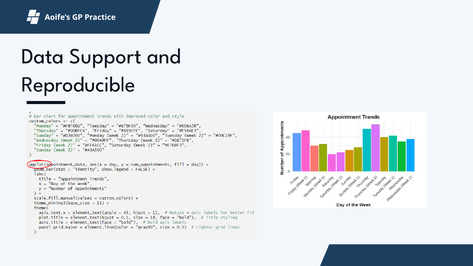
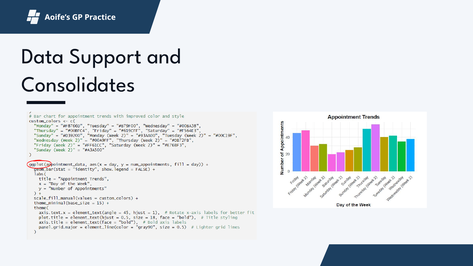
Reproducible: Reproducible -> Consolidates (78, 84)
